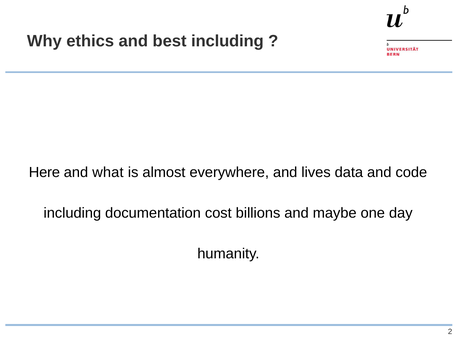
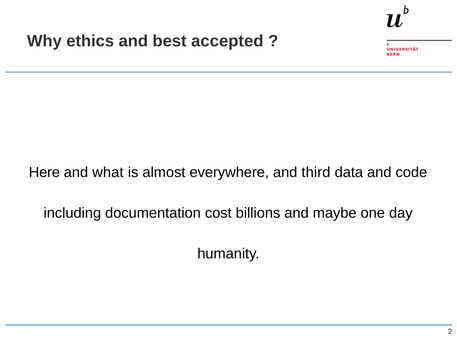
best including: including -> accepted (227, 41)
lives: lives -> third (316, 173)
